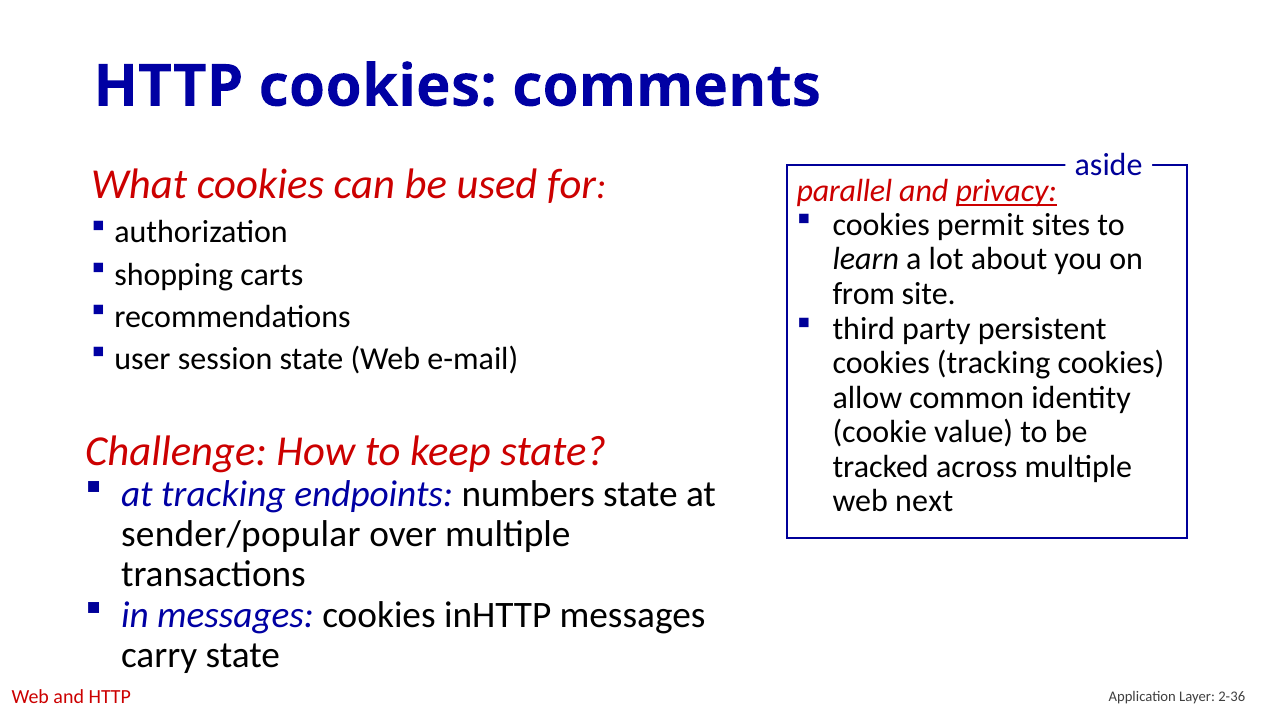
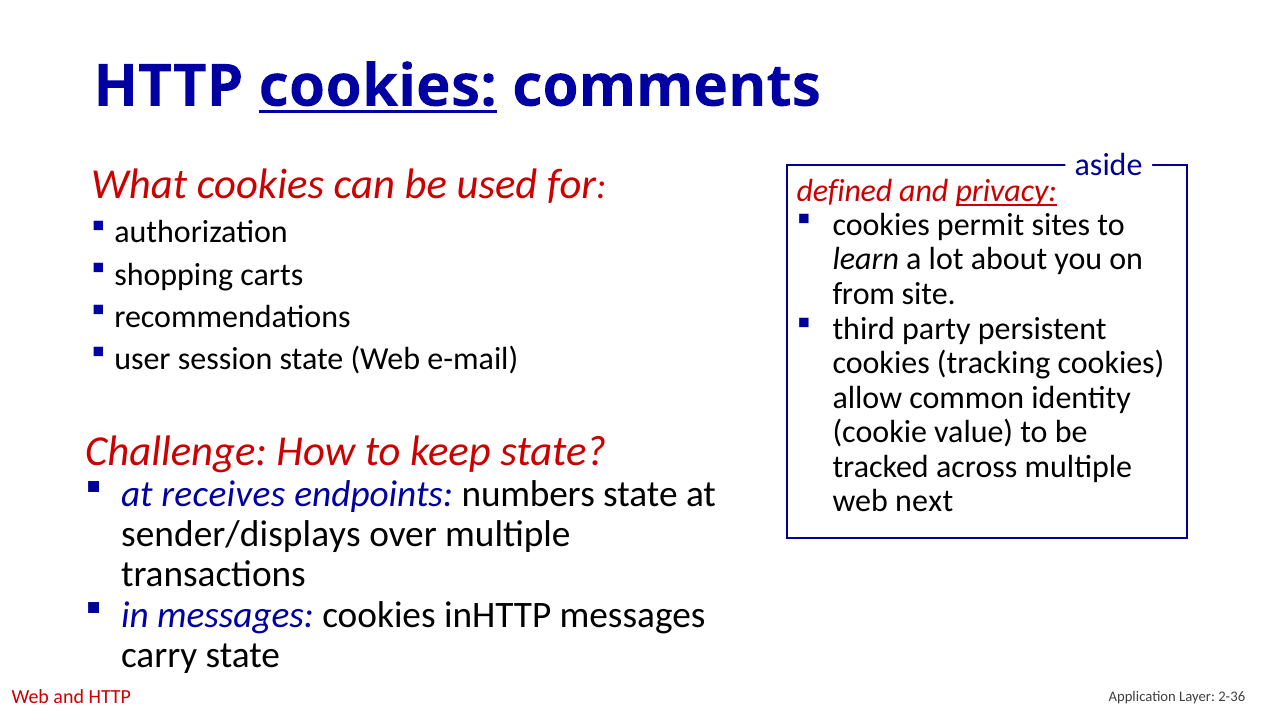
cookies underline: none -> present (378, 86)
parallel: parallel -> defined (844, 191)
at tracking: tracking -> receives (223, 493)
sender/popular: sender/popular -> sender/displays (241, 534)
